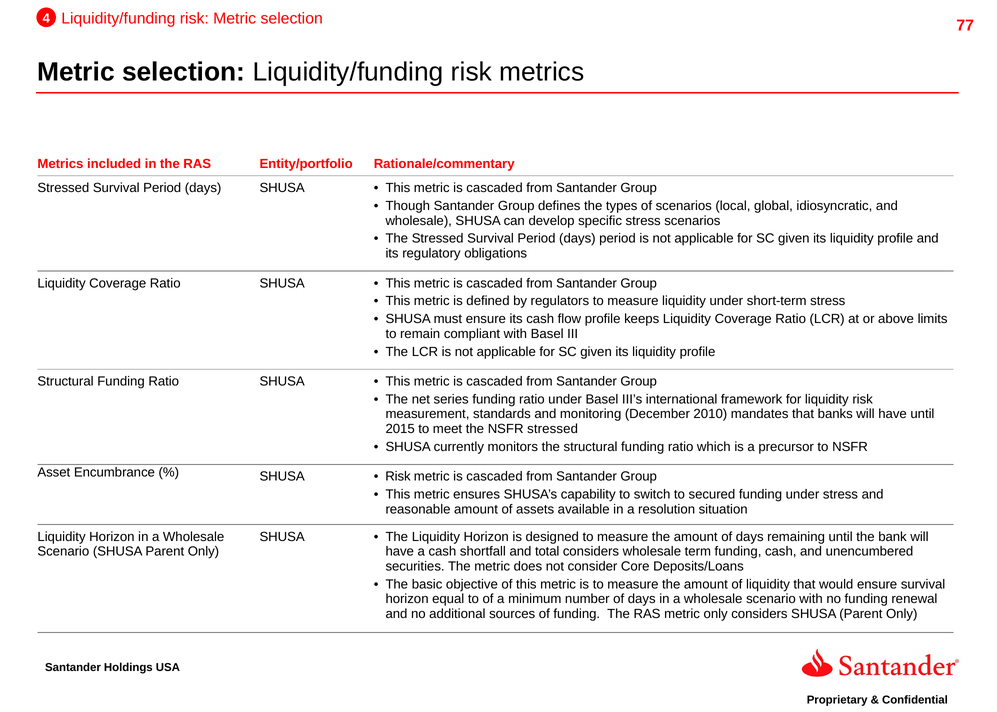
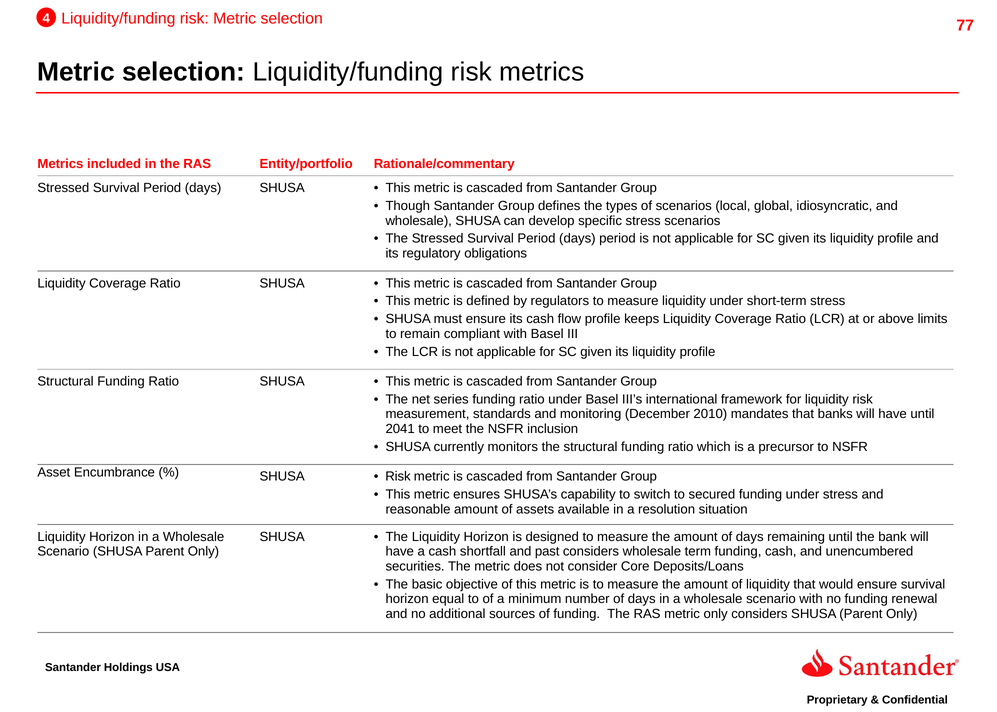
2015: 2015 -> 2041 (400, 429)
NSFR stressed: stressed -> inclusion (553, 429)
total: total -> past (547, 552)
